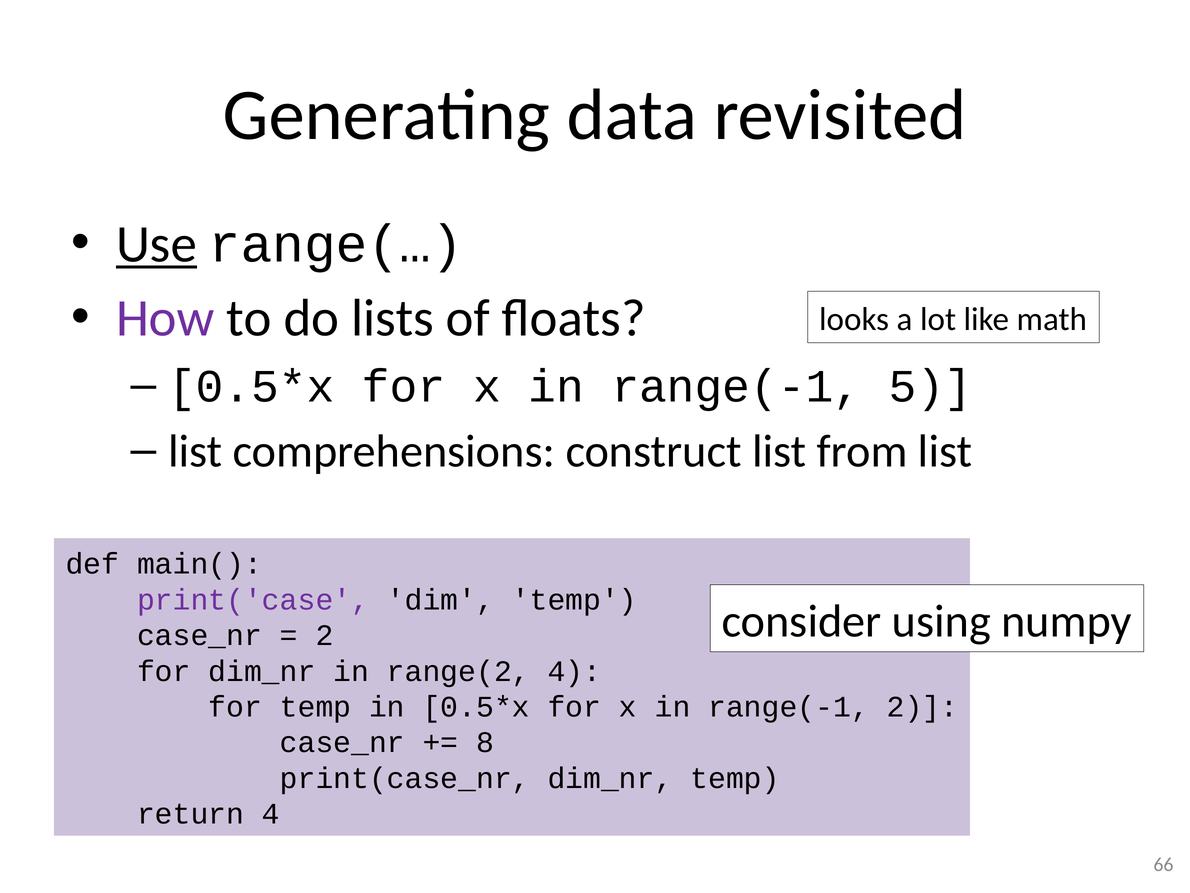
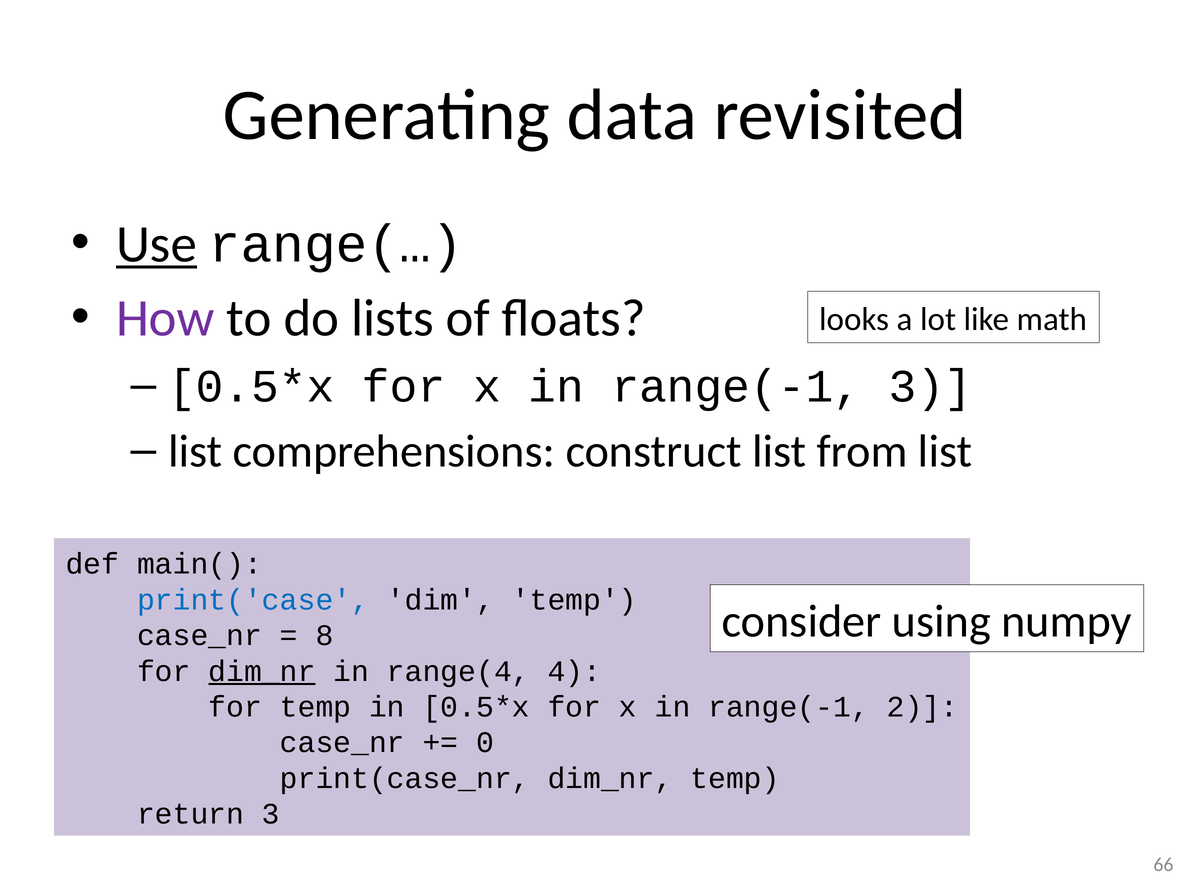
range(-1 5: 5 -> 3 (930, 386)
print('case colour: purple -> blue (253, 599)
2: 2 -> 8 (324, 635)
dim_nr underline: none -> present (262, 671)
range(2: range(2 -> range(4 (458, 671)
8: 8 -> 0 (485, 742)
return 4: 4 -> 3 (271, 814)
